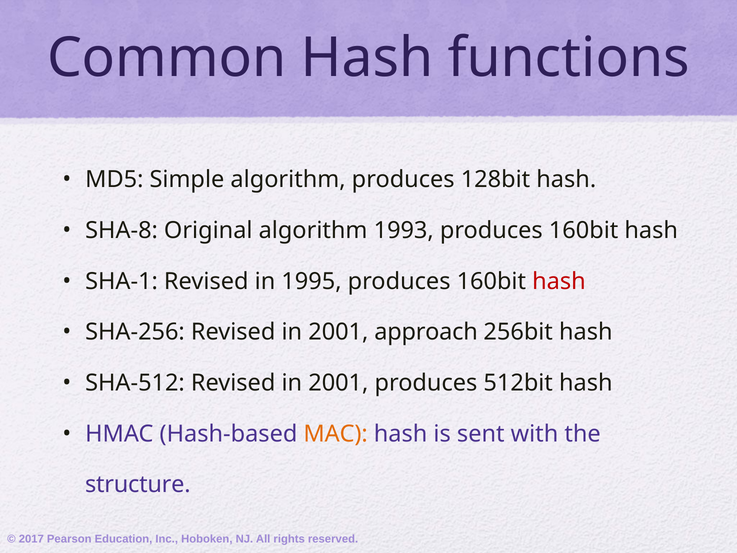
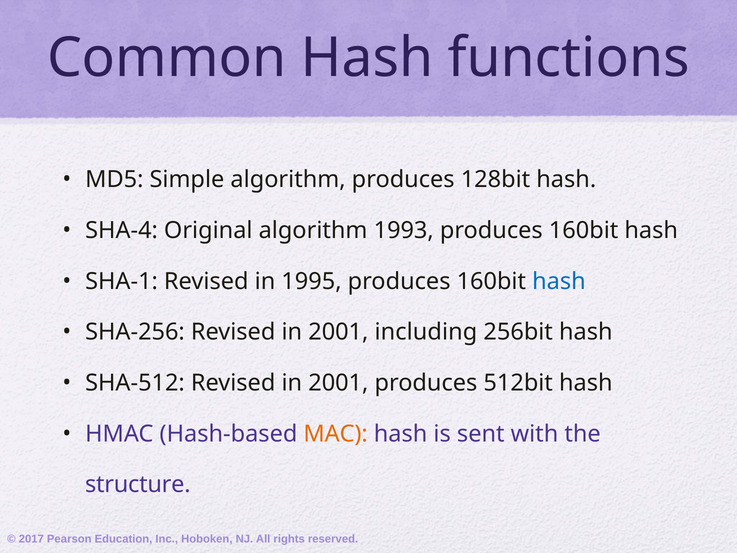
SHA-8: SHA-8 -> SHA-4 (122, 230)
hash colour: red -> blue (559, 281)
approach: approach -> including (426, 332)
